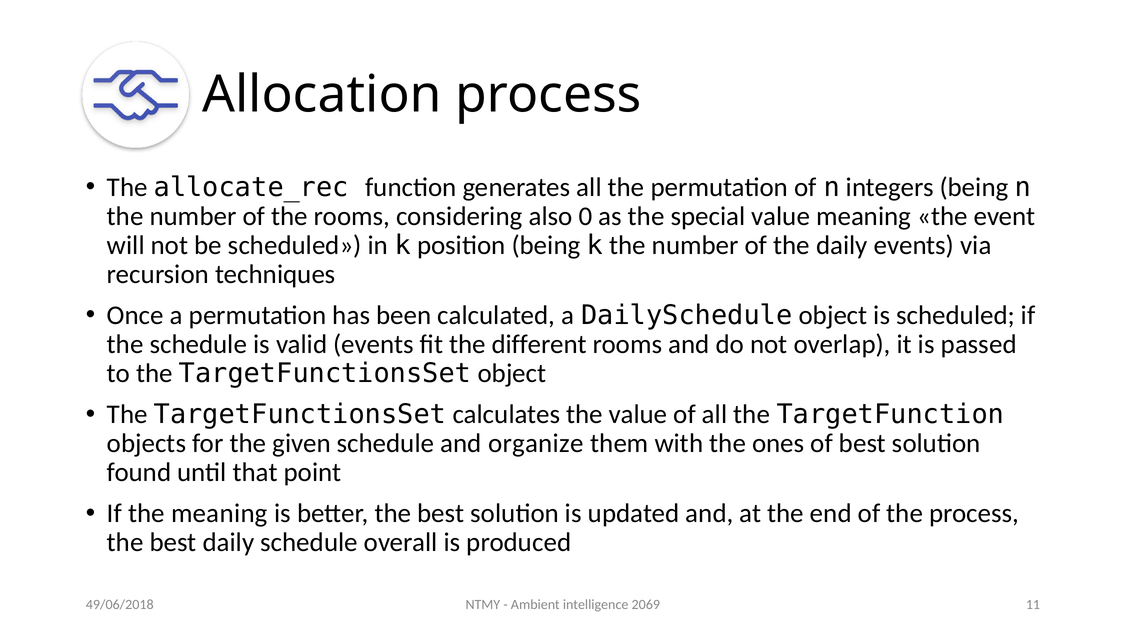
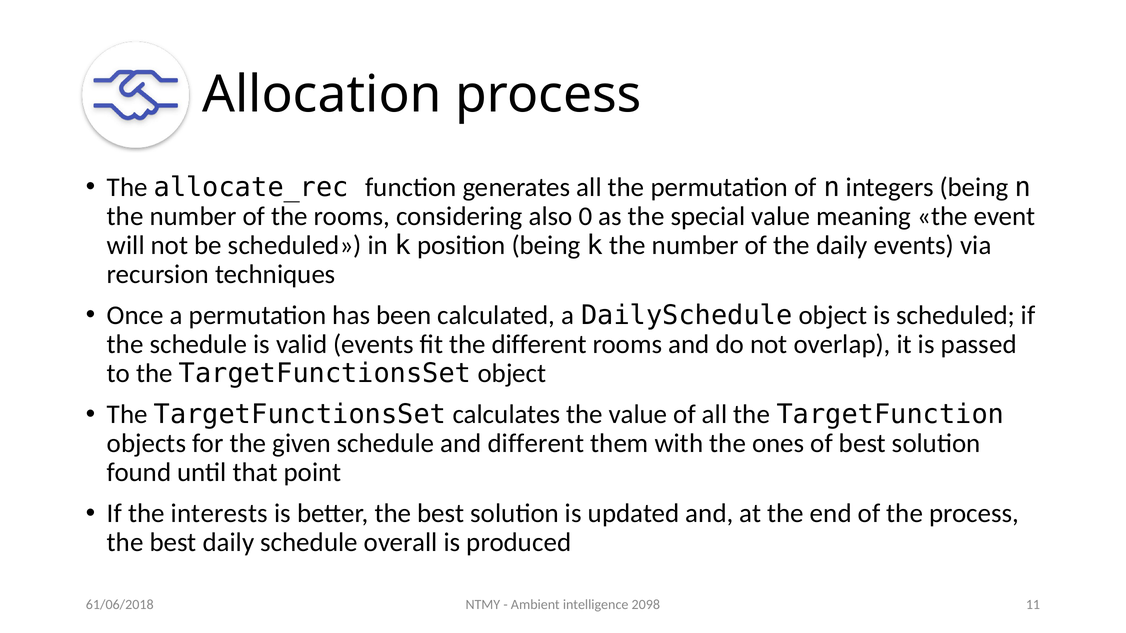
and organize: organize -> different (536, 444)
the meaning: meaning -> interests (219, 514)
2069: 2069 -> 2098 (646, 605)
49/06/2018: 49/06/2018 -> 61/06/2018 (120, 605)
